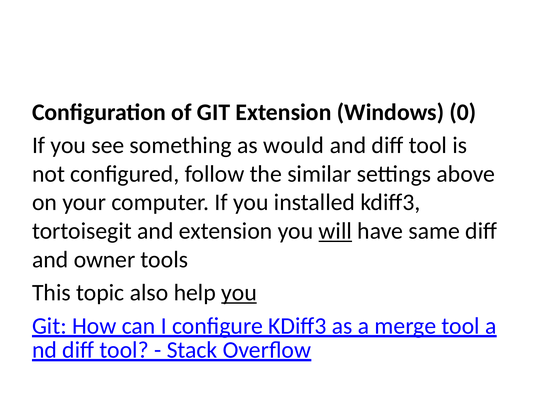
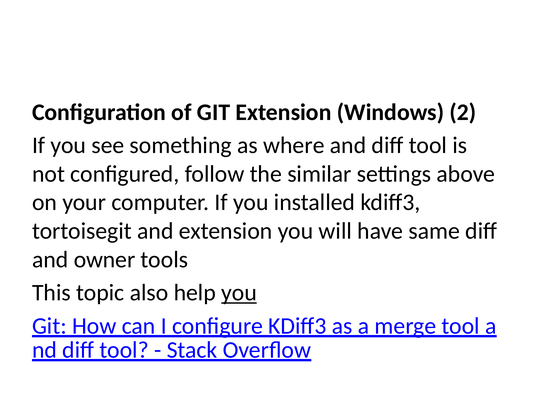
0: 0 -> 2 (463, 112)
would: would -> where (294, 145)
will underline: present -> none (335, 231)
